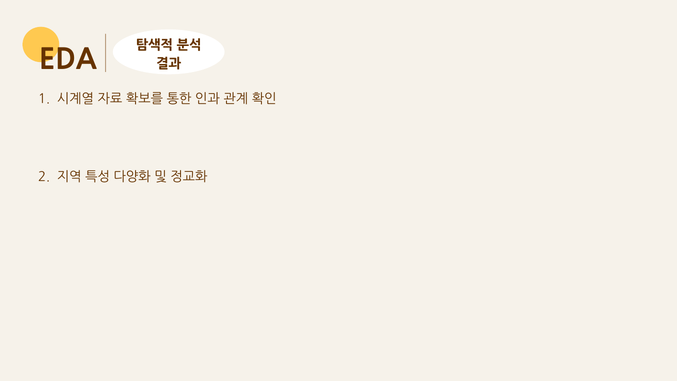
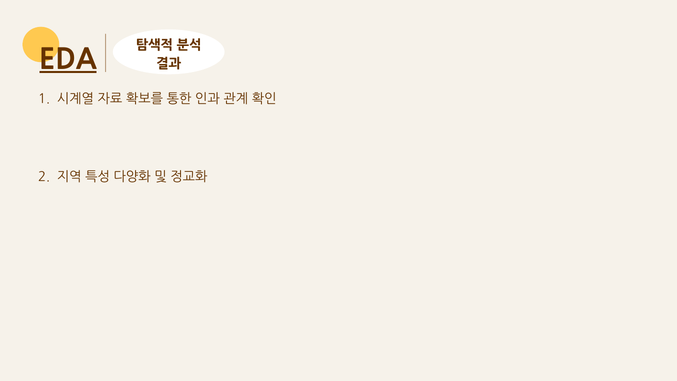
EDA underline: none -> present (68, 60)
